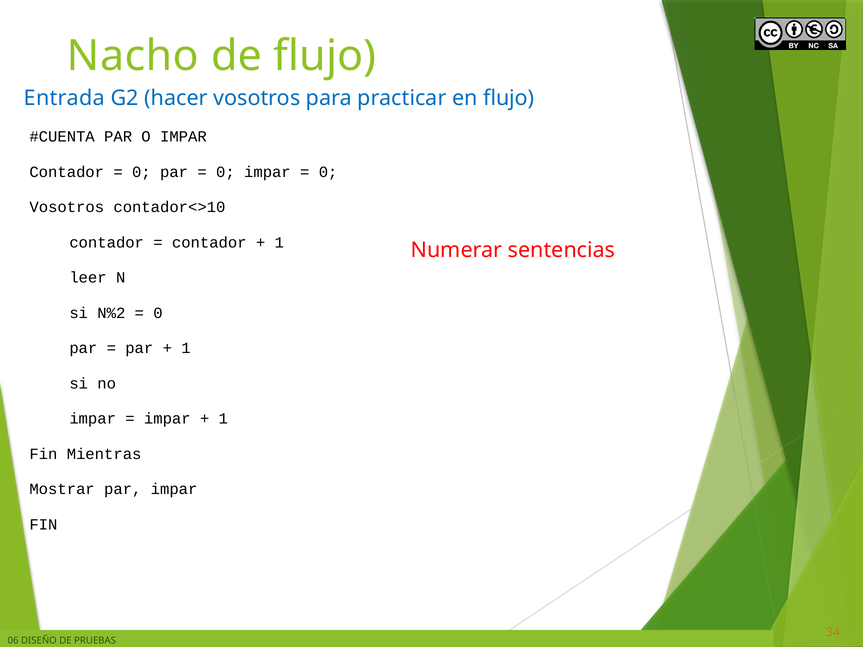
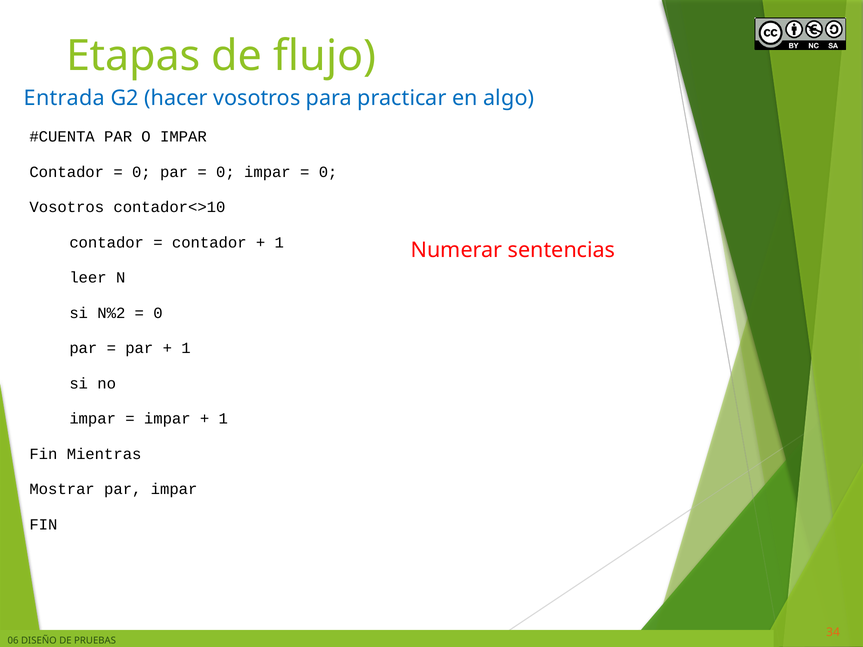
Nacho: Nacho -> Etapas (133, 56)
en flujo: flujo -> algo (509, 98)
